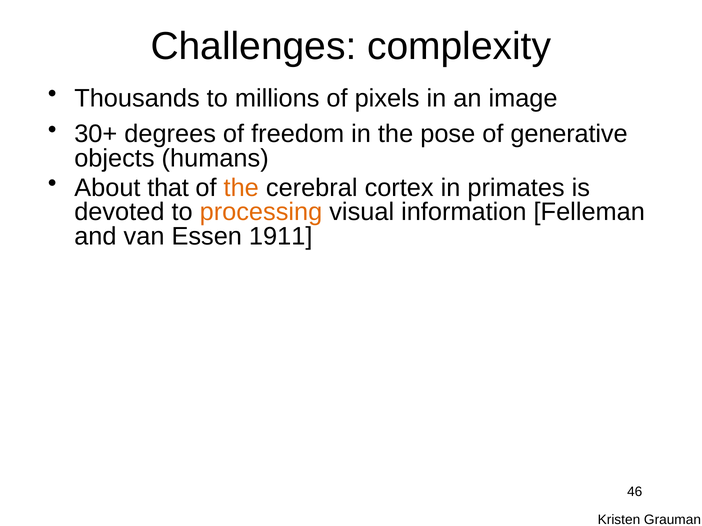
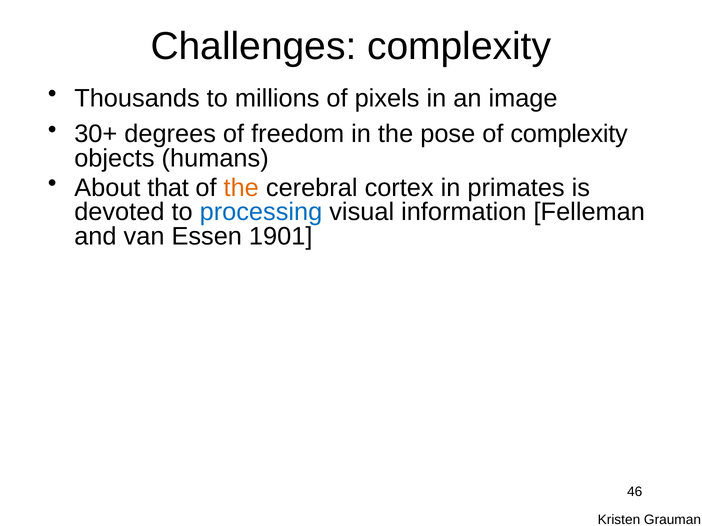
of generative: generative -> complexity (569, 134)
processing colour: orange -> blue (261, 212)
1911: 1911 -> 1901 (281, 237)
